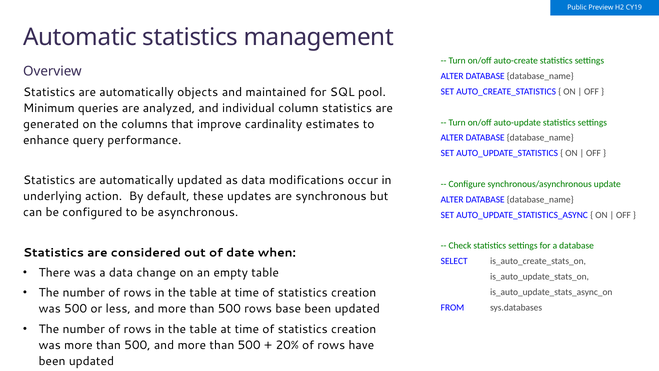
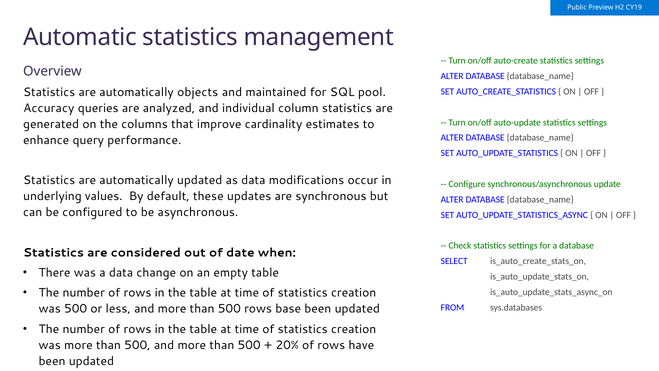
Minimum: Minimum -> Accuracy (49, 108)
action: action -> values (104, 196)
